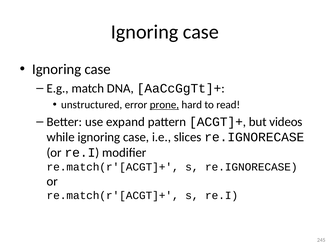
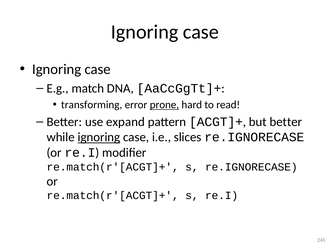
unstructured: unstructured -> transforming (92, 105)
but videos: videos -> better (286, 122)
ignoring underline: none -> present (99, 137)
